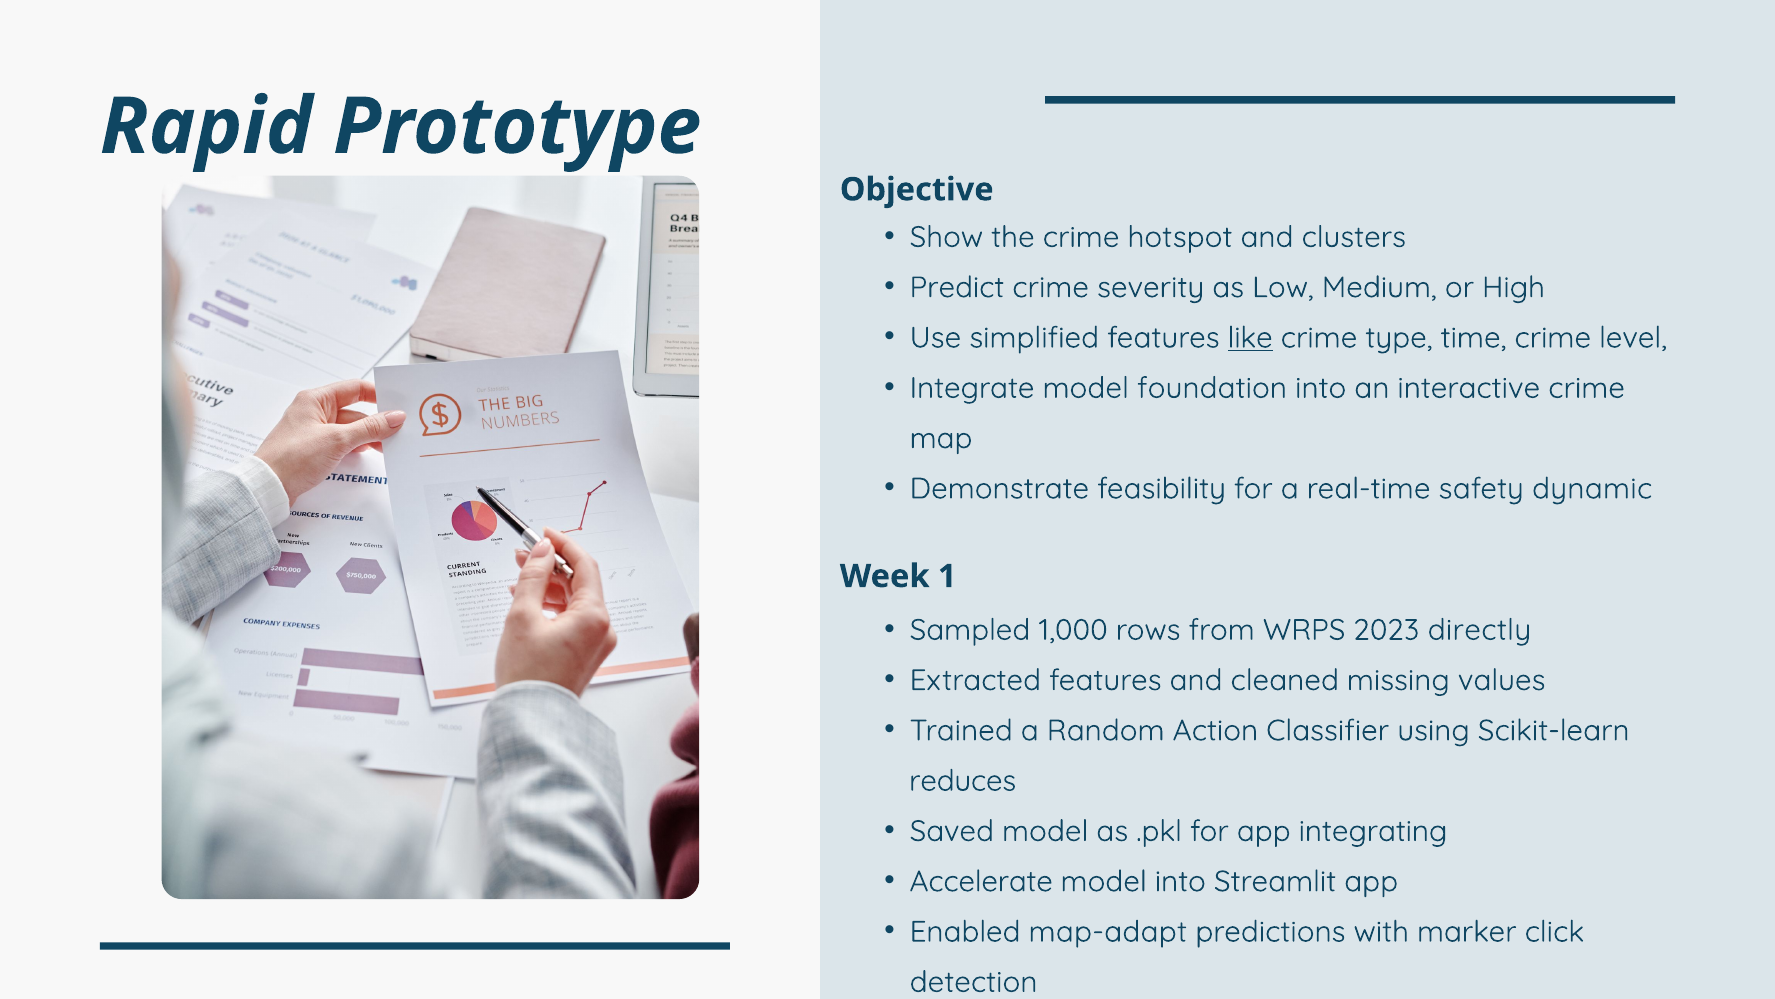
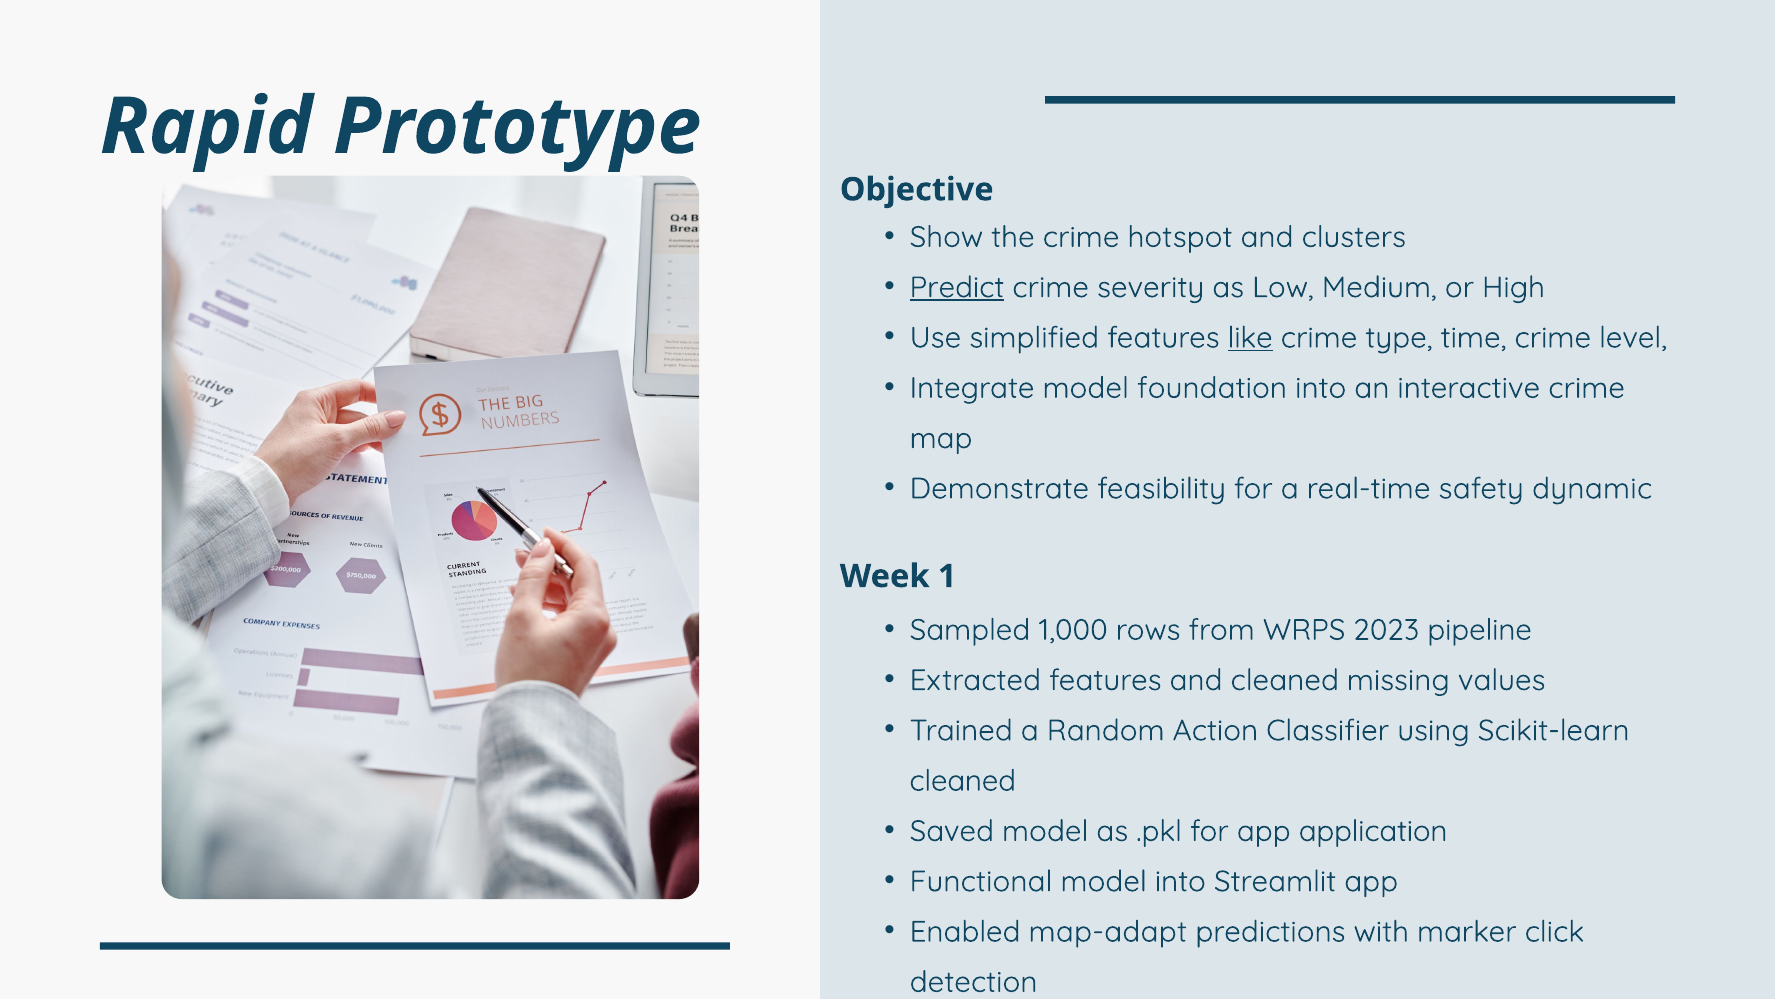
Predict underline: none -> present (957, 287)
directly: directly -> pipeline (1480, 630)
reduces: reduces -> cleaned (963, 780)
integrating: integrating -> application (1373, 831)
Accelerate: Accelerate -> Functional (981, 881)
